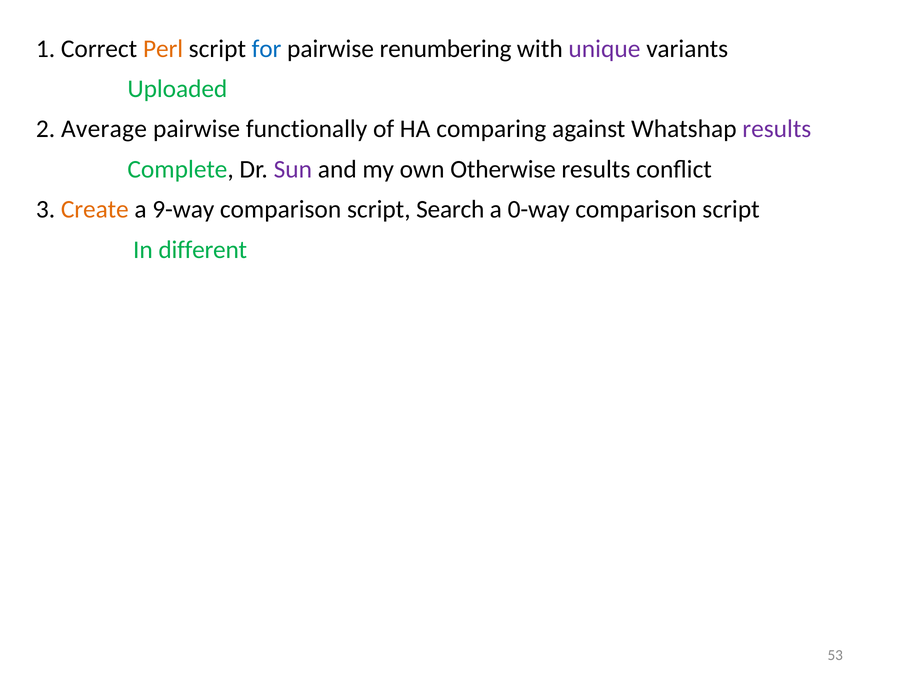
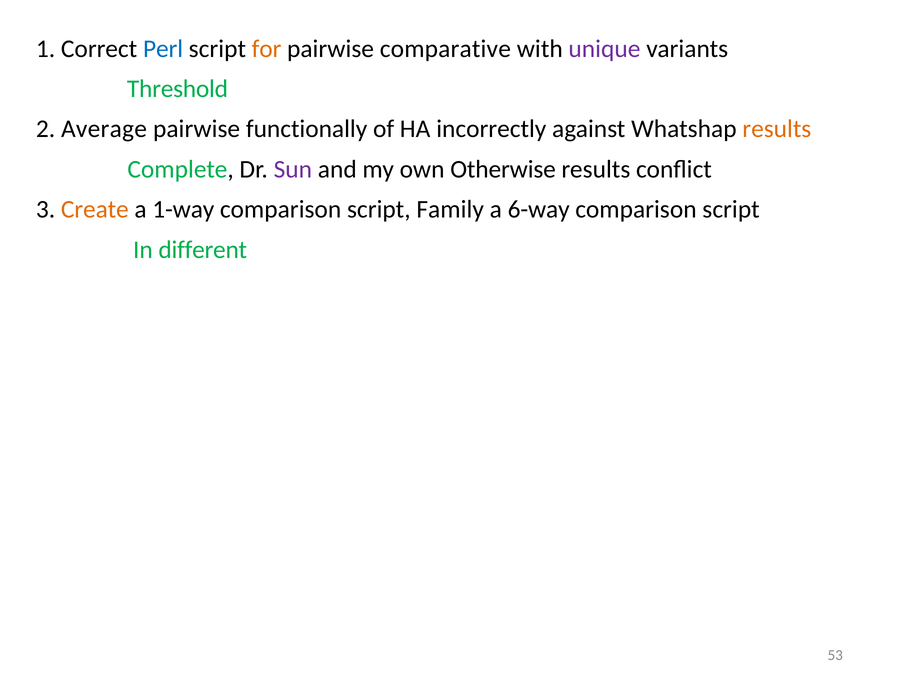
Perl colour: orange -> blue (163, 49)
for colour: blue -> orange (267, 49)
renumbering: renumbering -> comparative (445, 49)
Uploaded: Uploaded -> Threshold (177, 89)
comparing: comparing -> incorrectly (491, 129)
results colour: purple -> orange (777, 129)
9-way: 9-way -> 1-way (183, 210)
Search: Search -> Family (450, 210)
0-way: 0-way -> 6-way (539, 210)
